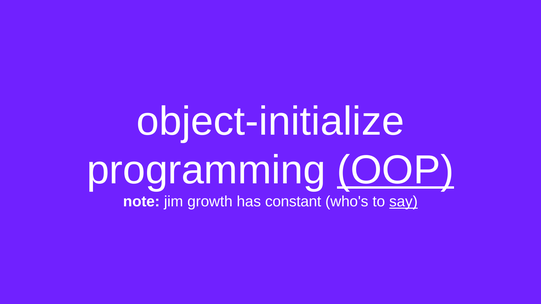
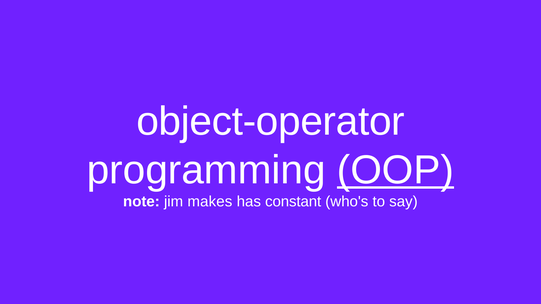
object-initialize: object-initialize -> object-operator (271, 122)
growth: growth -> makes (210, 202)
say underline: present -> none (403, 202)
